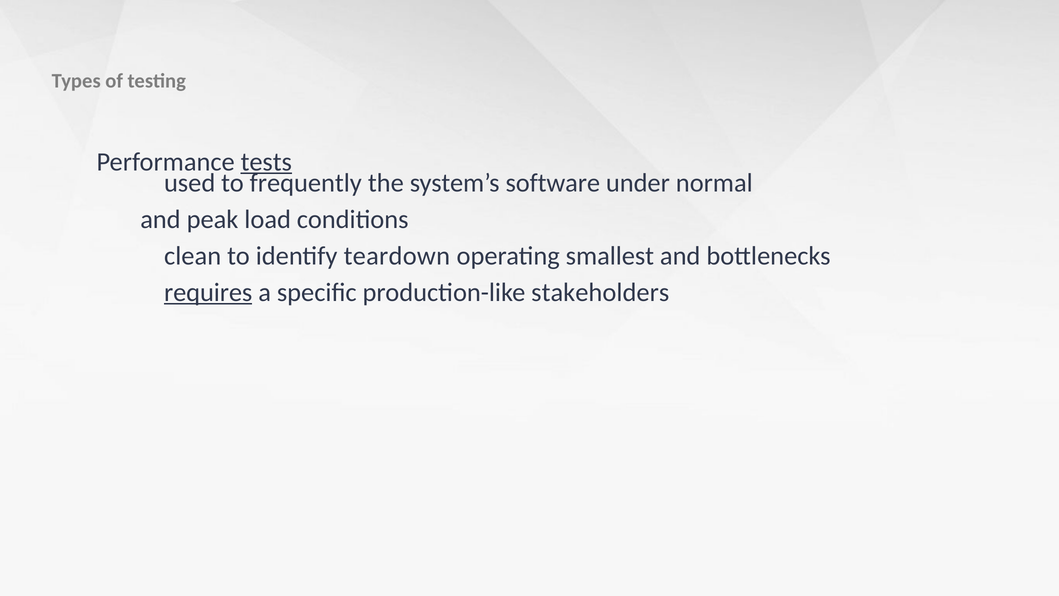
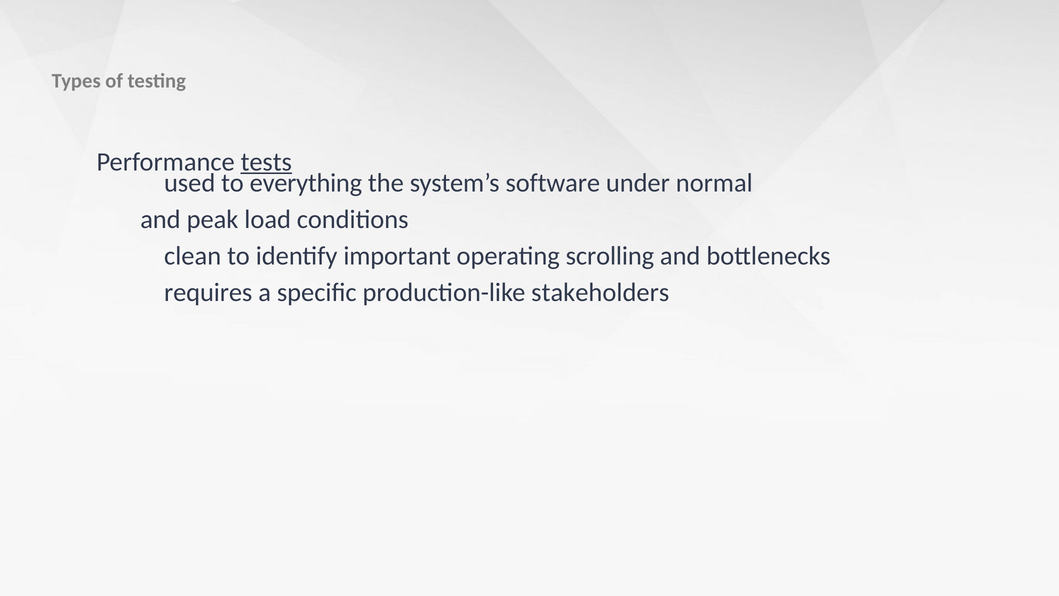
frequently: frequently -> everything (306, 183)
teardown: teardown -> important (397, 256)
smallest: smallest -> scrolling (610, 256)
requires underline: present -> none (208, 292)
